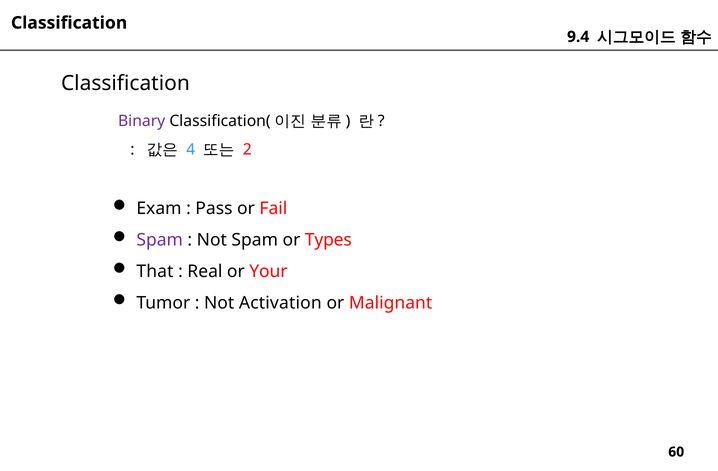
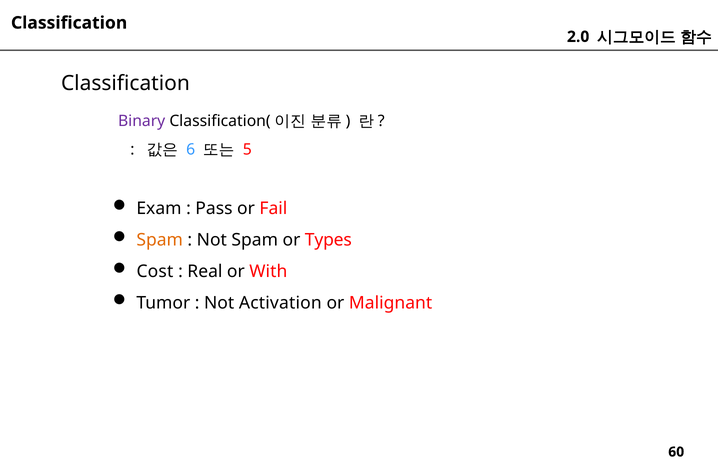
9.4: 9.4 -> 2.0 (578, 37)
4: 4 -> 6 (191, 150)
2: 2 -> 5 (247, 150)
Spam colour: purple -> orange (160, 240)
That: That -> Cost (155, 272)
Your: Your -> With (268, 272)
